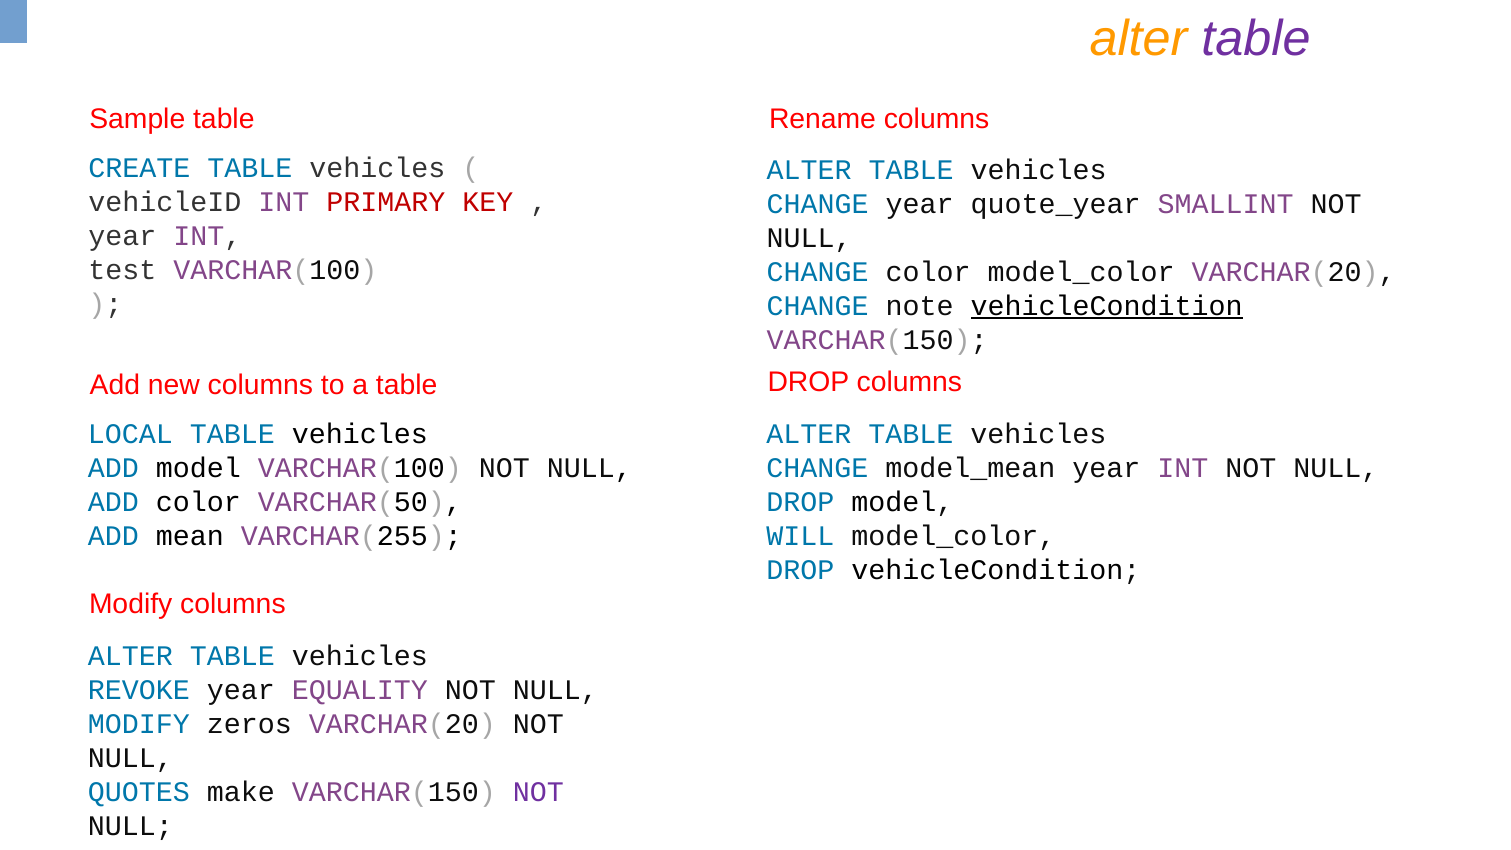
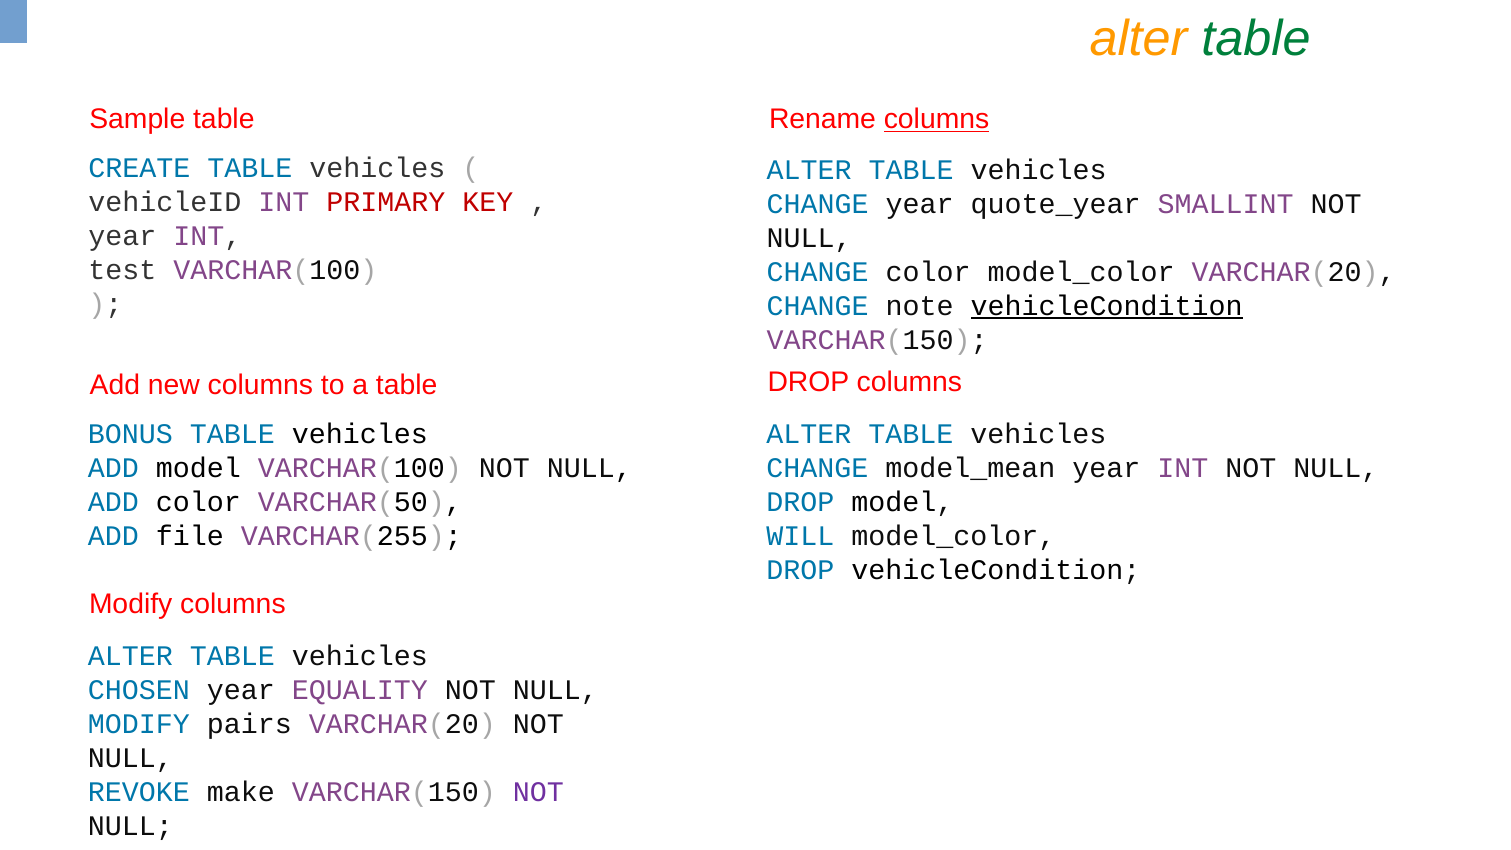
table colour: purple -> green (1256, 39)
columns underline: none -> present (937, 119)
LOCAL: LOCAL -> BONUS (130, 435)
mean: mean -> file (190, 537)
REVOKE: REVOKE -> CHOSEN (139, 690)
zeros: zeros -> pairs (249, 724)
QUOTES: QUOTES -> REVOKE (139, 792)
